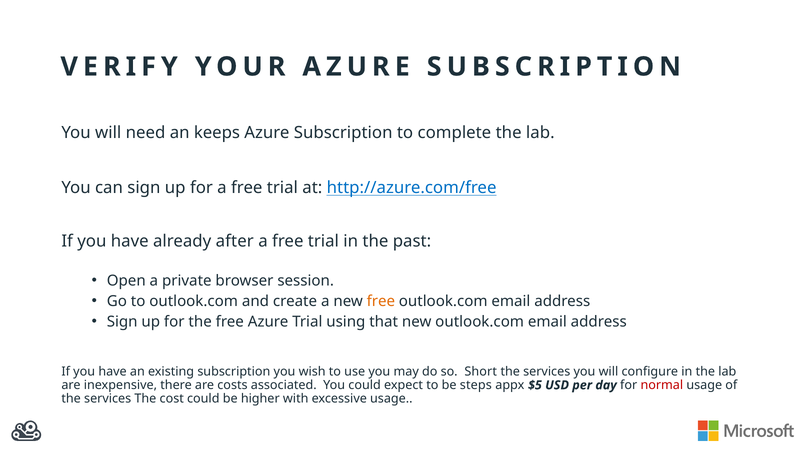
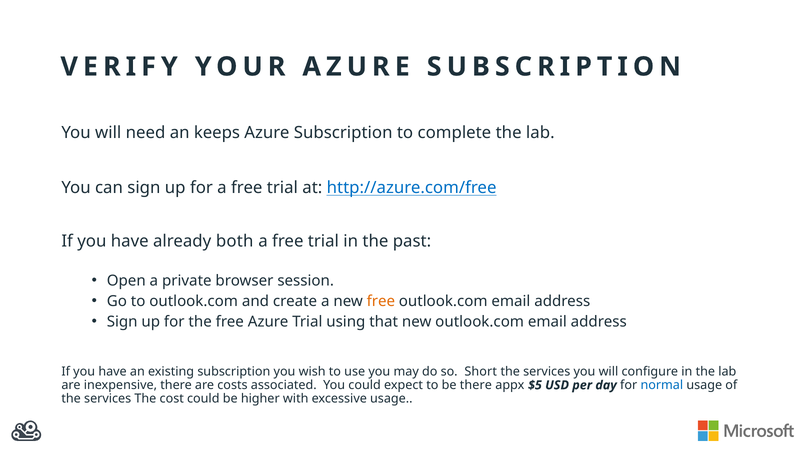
after: after -> both (235, 241)
be steps: steps -> there (476, 385)
normal colour: red -> blue (662, 385)
